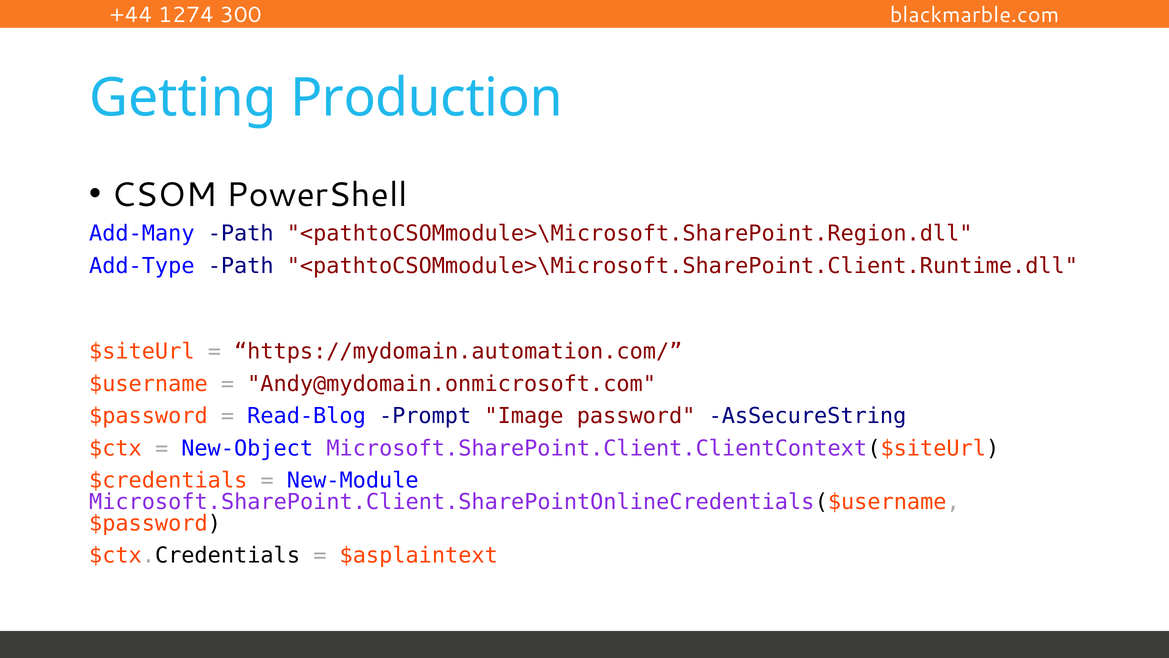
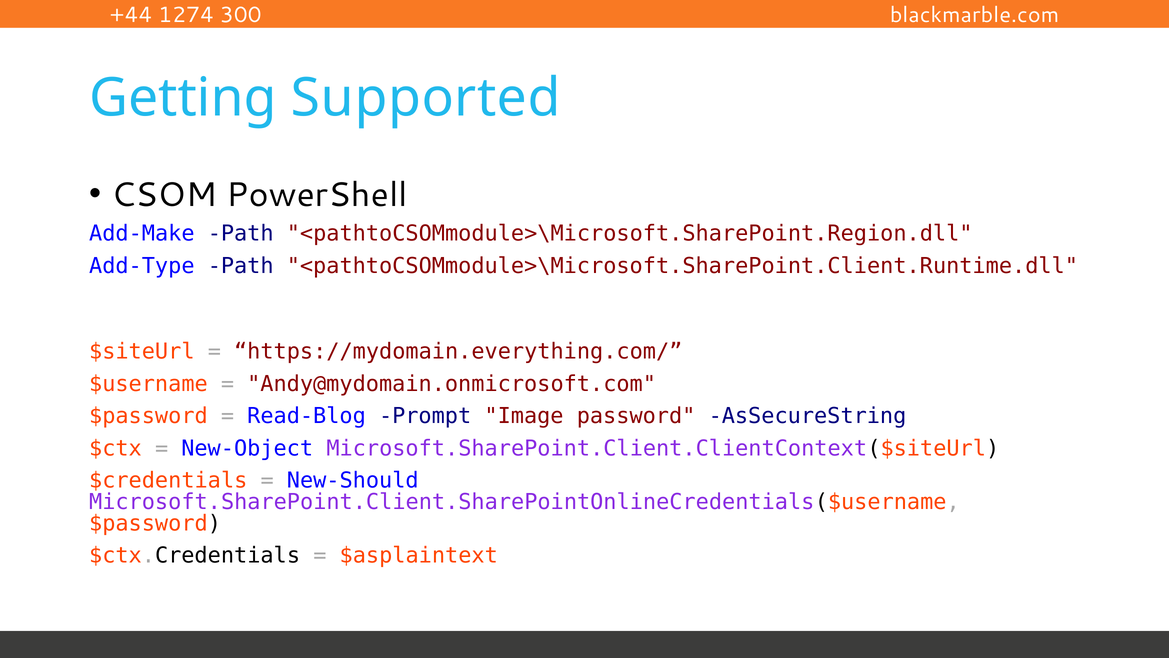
Production: Production -> Supported (426, 98)
Add-Many: Add-Many -> Add-Make (142, 233)
https://mydomain.automation.com/: https://mydomain.automation.com/ -> https://mydomain.everything.com/ (458, 351)
New-Module: New-Module -> New-Should (353, 480)
